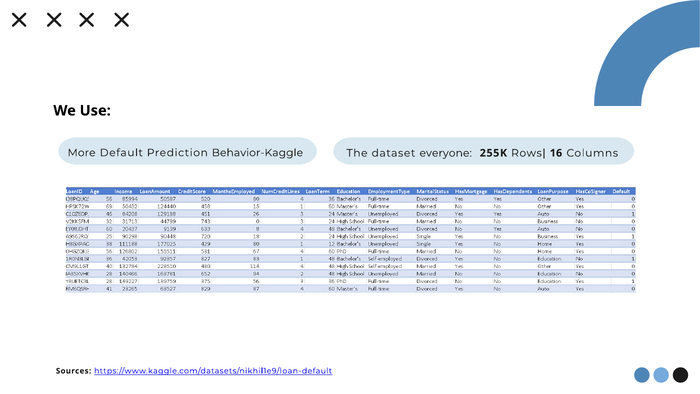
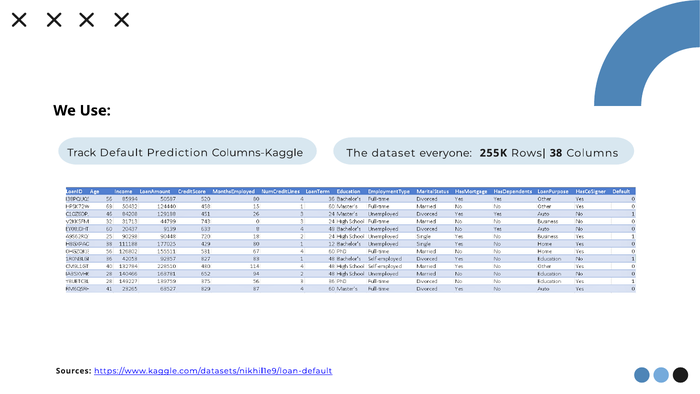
More: More -> Track (82, 153)
Behavior-Kaggle: Behavior-Kaggle -> Columns-Kaggle (257, 153)
16: 16 -> 38 (556, 153)
